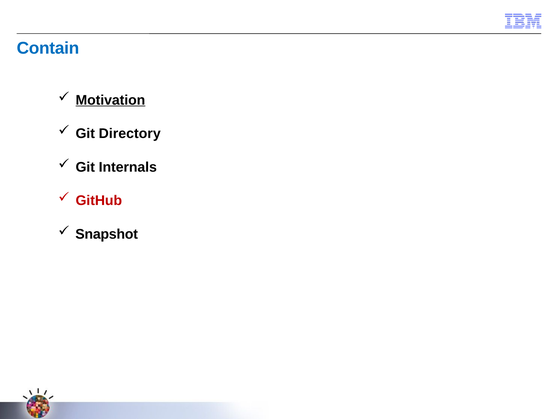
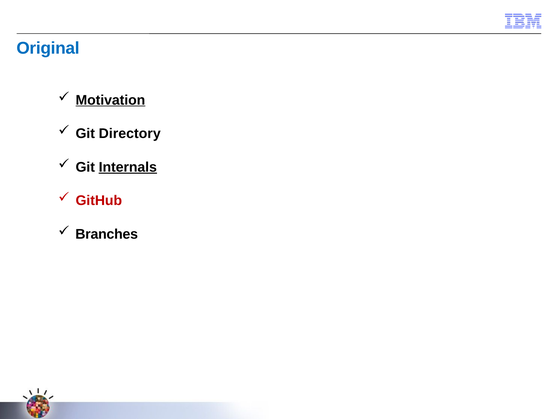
Contain: Contain -> Original (48, 48)
Internals underline: none -> present (128, 167)
Snapshot: Snapshot -> Branches (107, 234)
